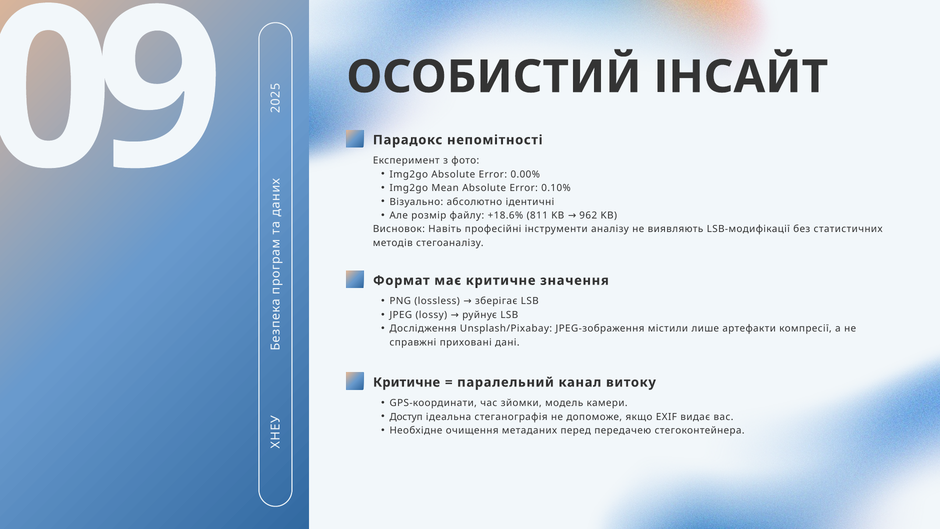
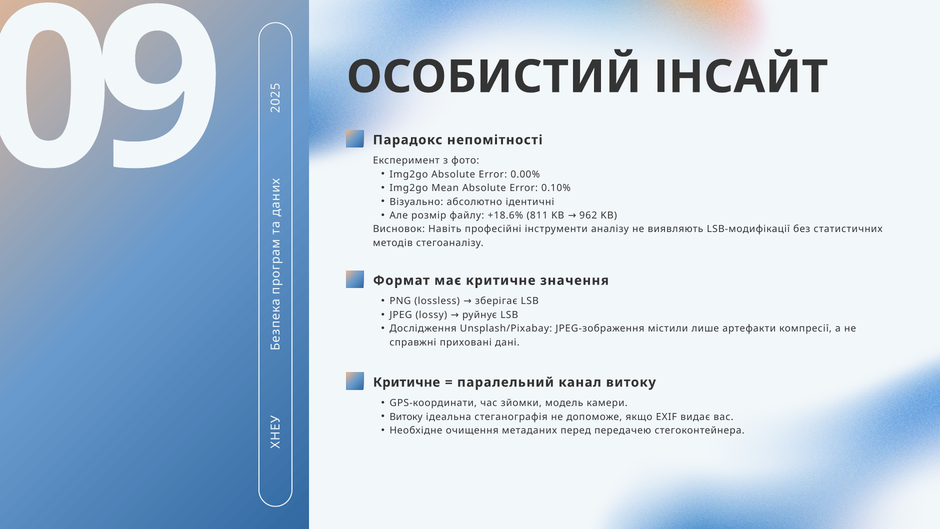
Доступ: Доступ -> Витоку (406, 417)
